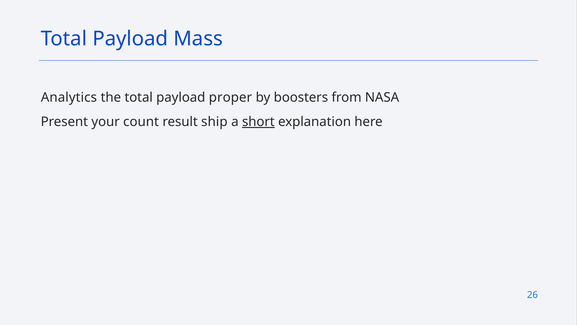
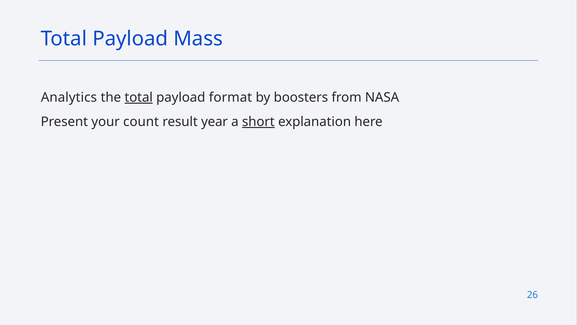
total underline: none -> present (139, 97)
proper: proper -> format (230, 97)
ship: ship -> year (214, 122)
